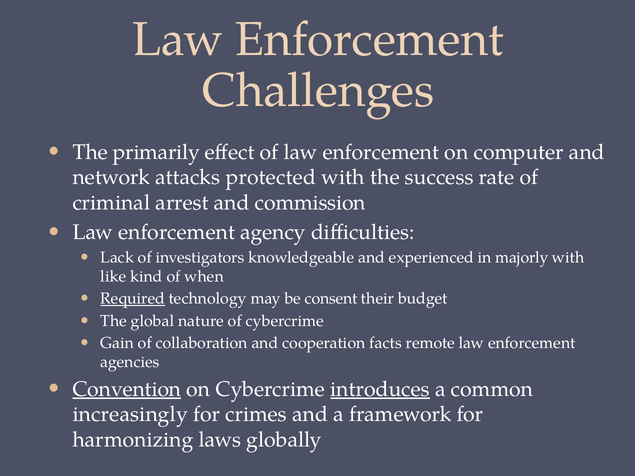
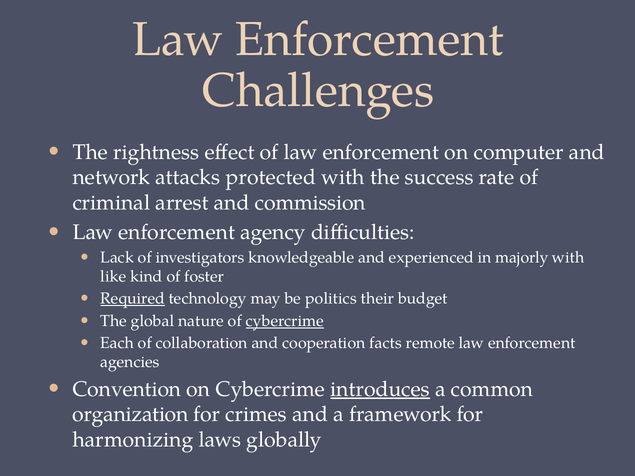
primarily: primarily -> rightness (156, 152)
when: when -> foster (204, 277)
consent: consent -> politics (331, 299)
cybercrime underline: none -> present (285, 321)
Gain: Gain -> Each (117, 343)
Convention underline: present -> none (127, 389)
increasingly: increasingly -> organization (130, 415)
